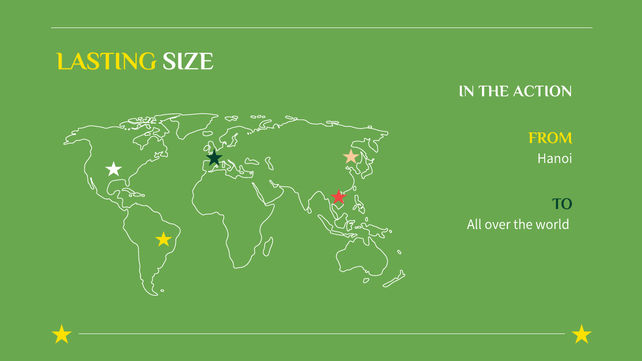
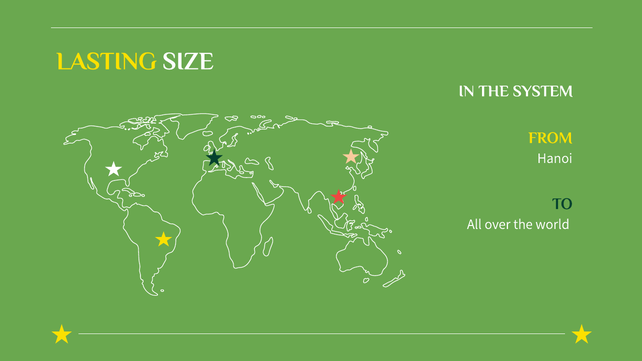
ACTION: ACTION -> SYSTEM (543, 91)
